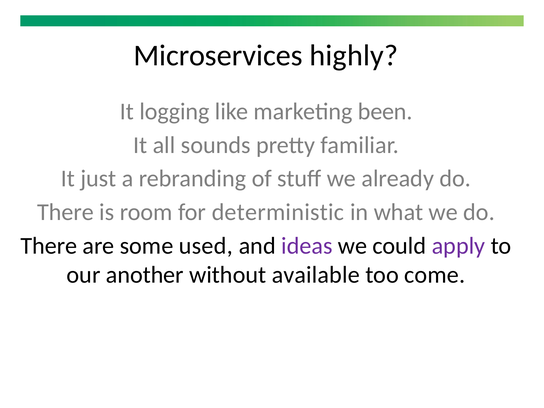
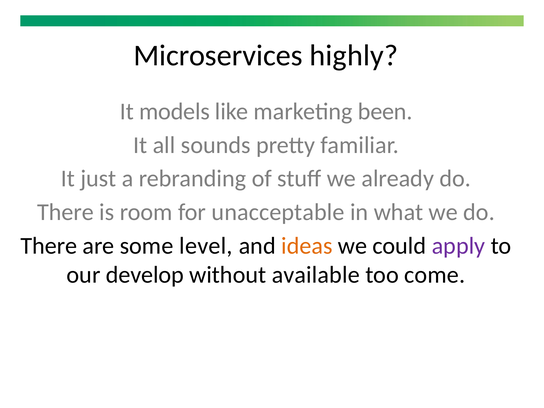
logging: logging -> models (175, 111)
deterministic: deterministic -> unacceptable (278, 212)
used: used -> level (206, 246)
ideas colour: purple -> orange (307, 246)
another: another -> develop (145, 275)
